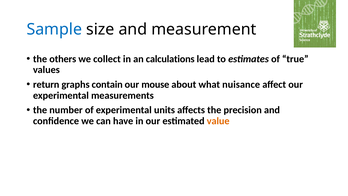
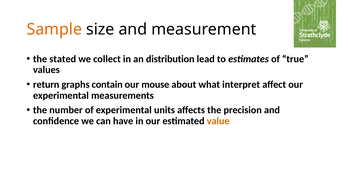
Sample colour: blue -> orange (54, 29)
others: others -> stated (63, 59)
calculations: calculations -> distribution (170, 59)
nuisance: nuisance -> interpret (241, 84)
